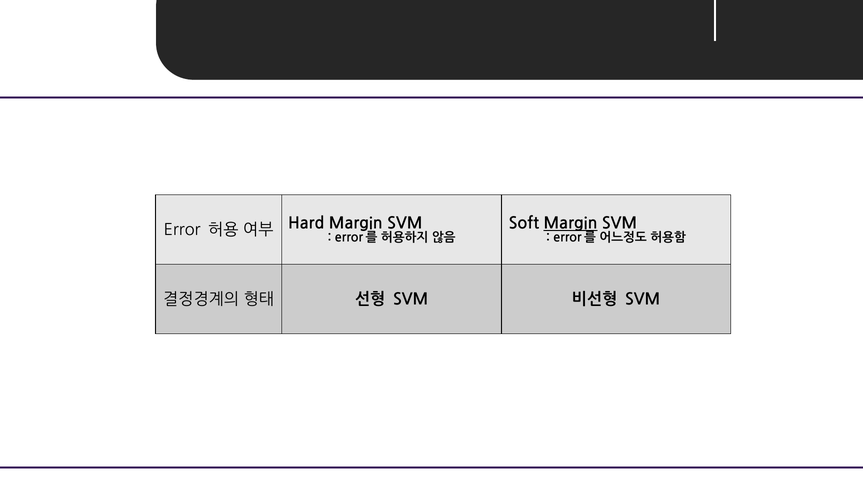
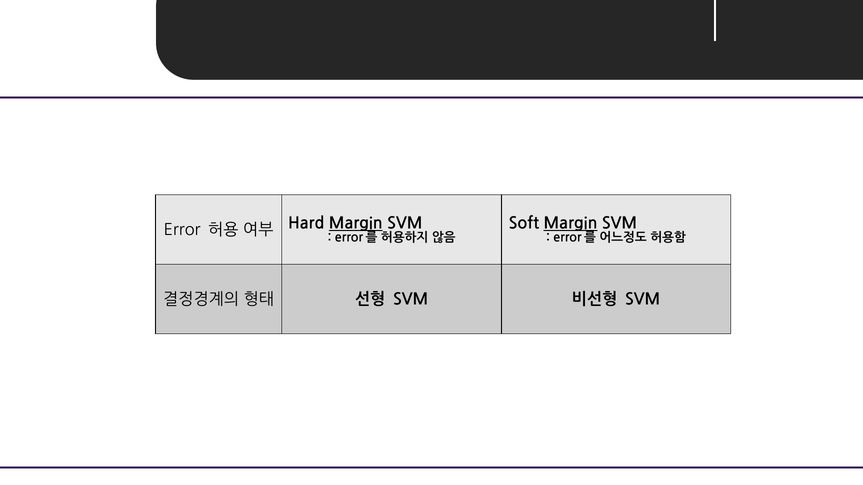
Margin underline: none -> present (356, 224)
